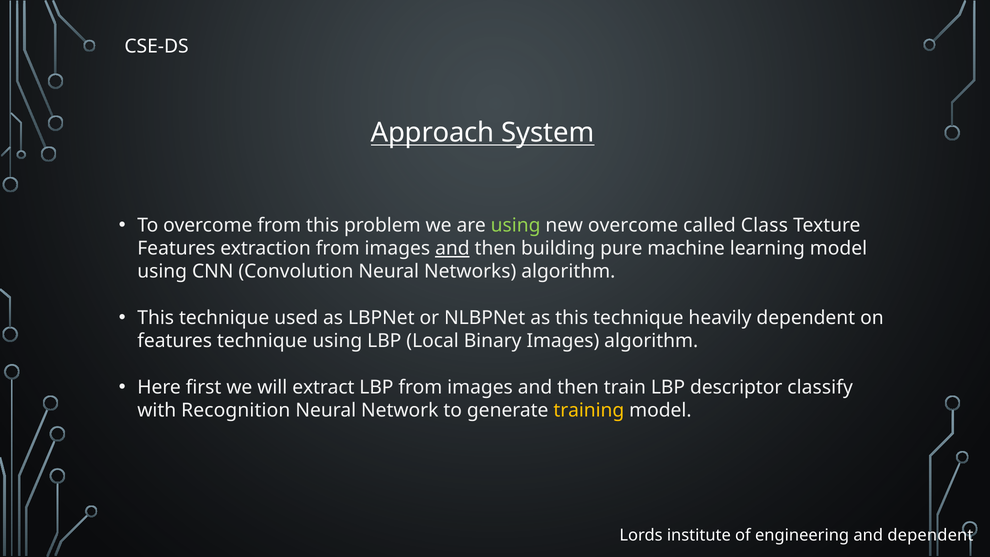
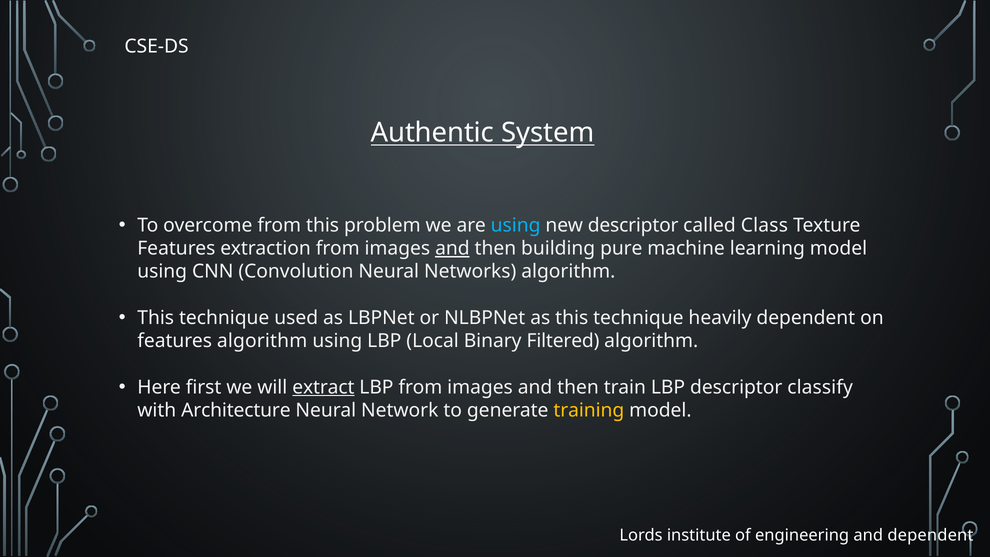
Approach: Approach -> Authentic (432, 133)
using colour: light green -> light blue (516, 225)
new overcome: overcome -> descriptor (633, 225)
features technique: technique -> algorithm (262, 341)
Binary Images: Images -> Filtered (563, 341)
extract underline: none -> present (323, 387)
Recognition: Recognition -> Architecture (236, 410)
